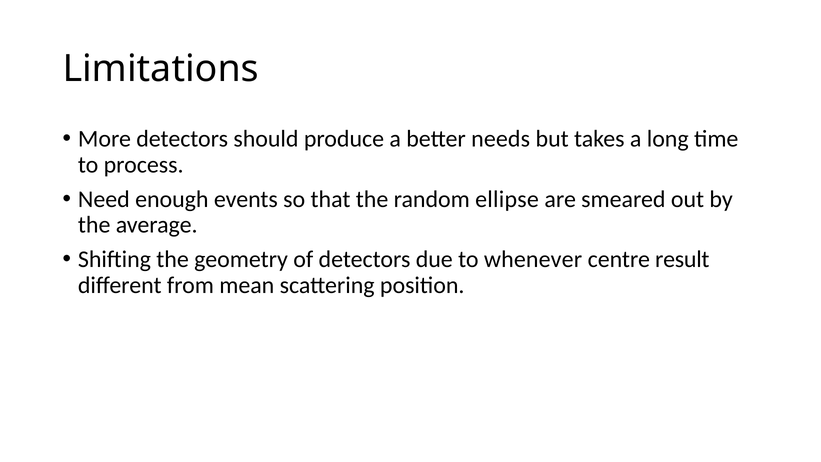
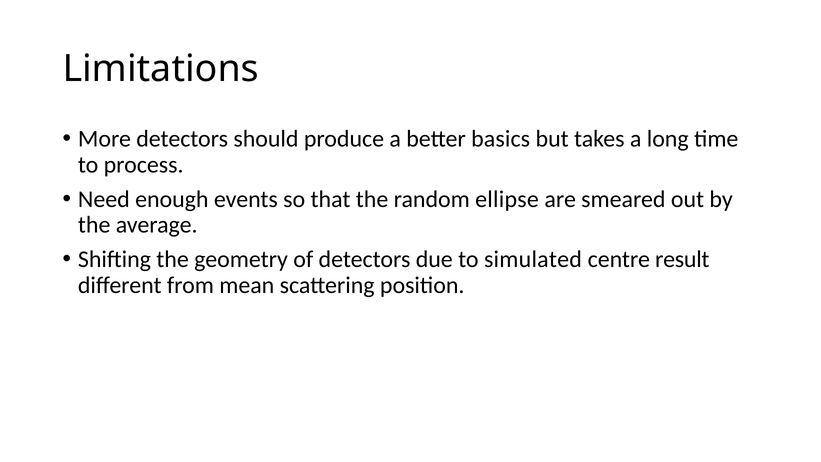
needs: needs -> basics (501, 139)
whenever: whenever -> simulated (533, 259)
